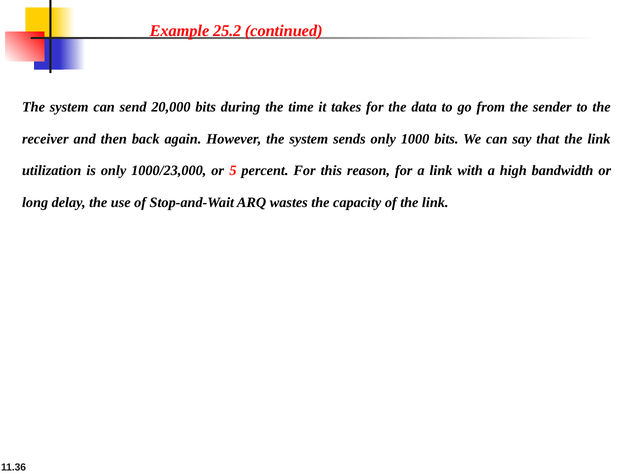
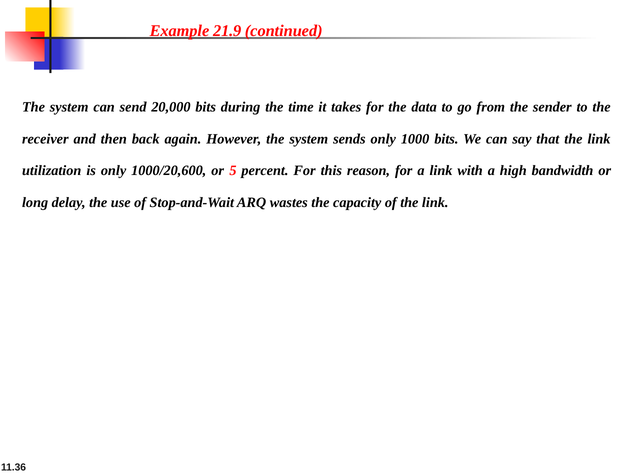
25.2: 25.2 -> 21.9 (227, 31)
1000/23,000: 1000/23,000 -> 1000/20,600 (169, 171)
